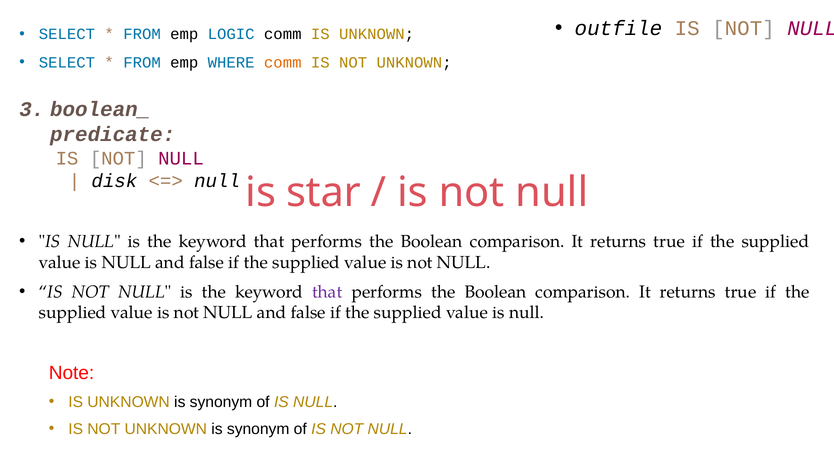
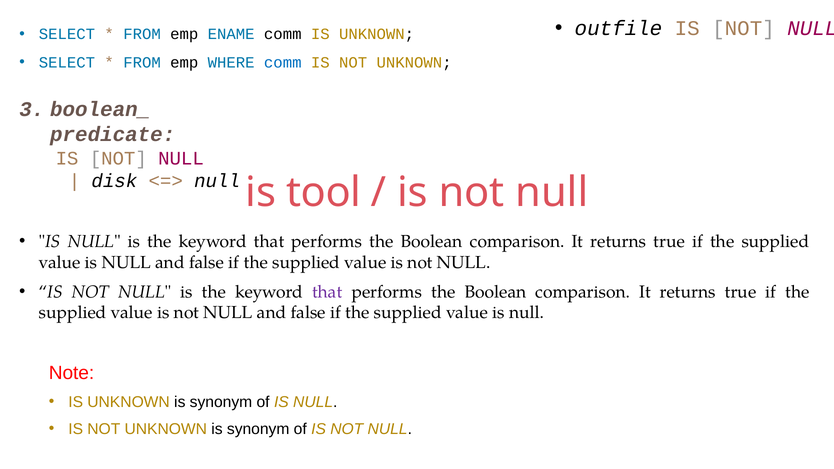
LOGIC: LOGIC -> ENAME (231, 34)
comm colour: orange -> blue (283, 62)
star: star -> tool (324, 193)
